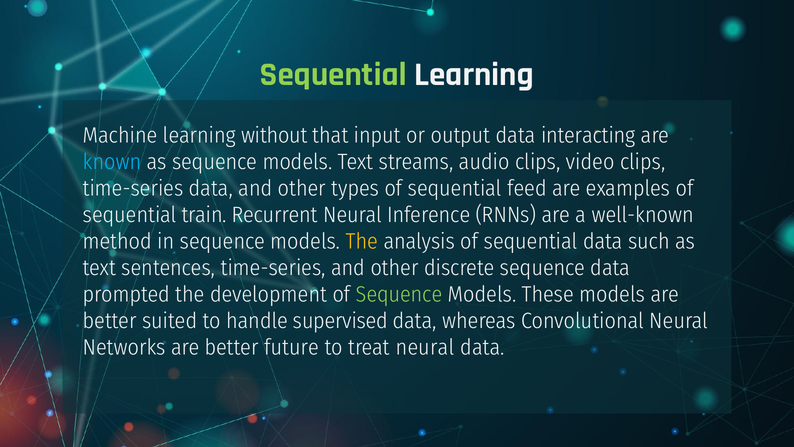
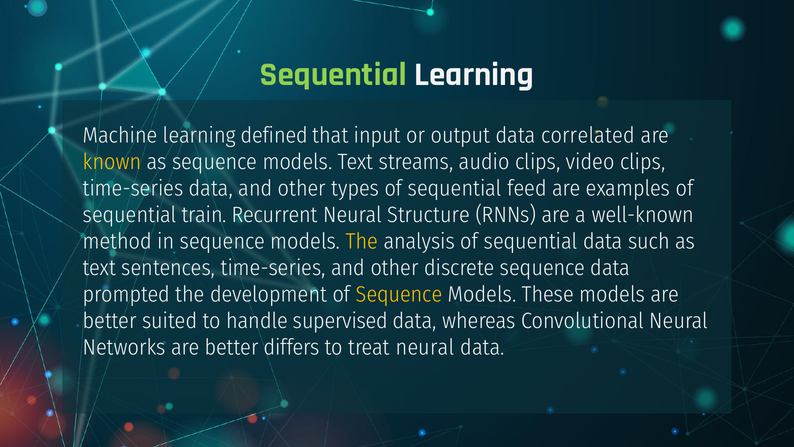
without: without -> defined (274, 135)
interacting: interacting -> correlated (588, 135)
known colour: light blue -> yellow (112, 162)
Inference: Inference -> Structure (429, 215)
Sequence colour: light green -> yellow (399, 294)
future: future -> differs (292, 347)
